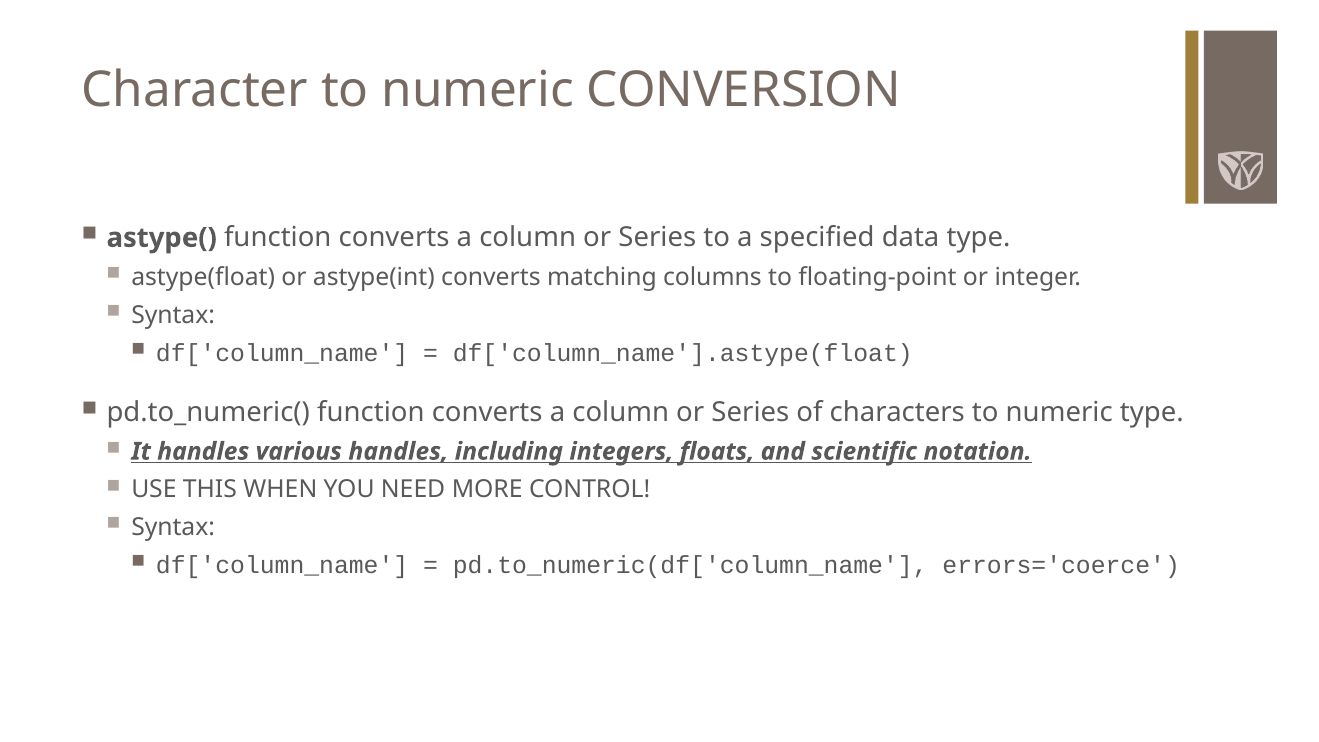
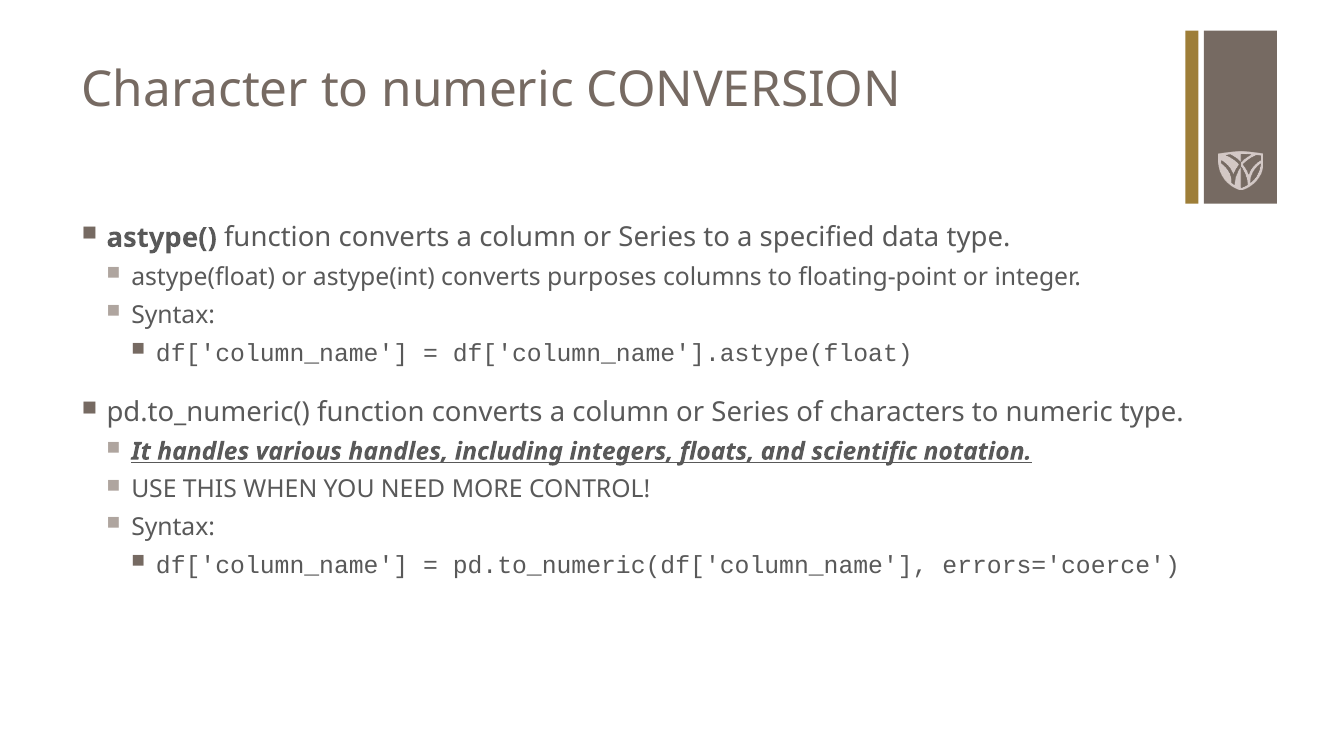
matching: matching -> purposes (602, 277)
